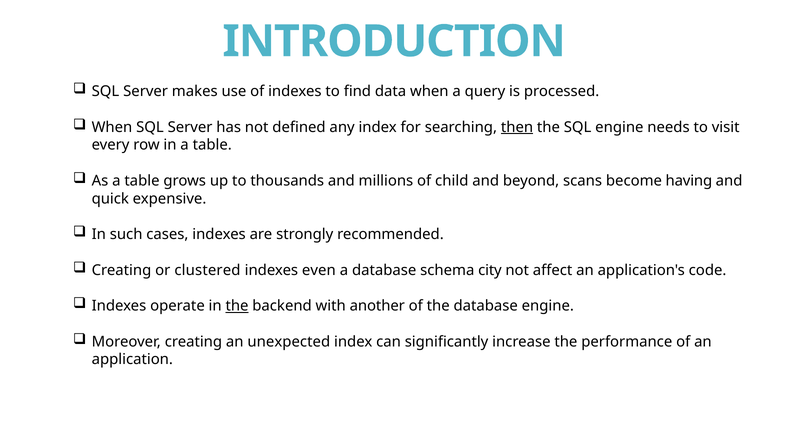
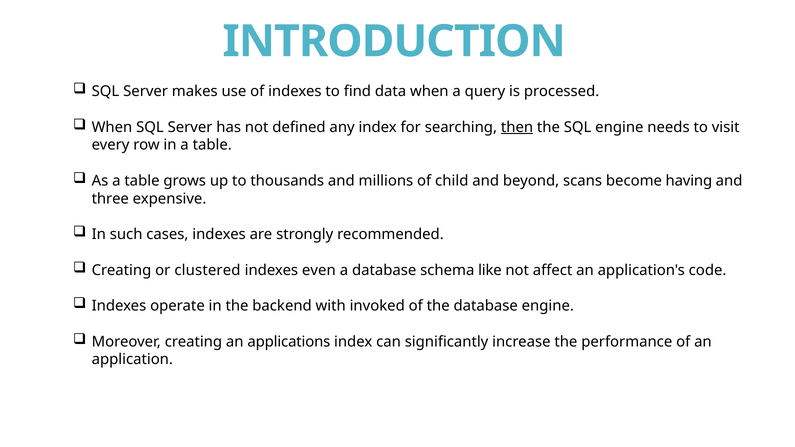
quick: quick -> three (110, 199)
city: city -> like (490, 270)
the underline: present -> none (237, 306)
another: another -> invoked (377, 306)
unexpected: unexpected -> applications (289, 342)
